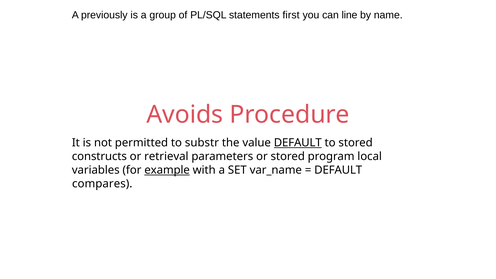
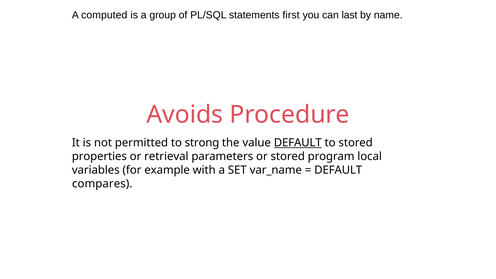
previously: previously -> computed (104, 15)
line: line -> last (350, 15)
substr: substr -> strong (202, 143)
constructs: constructs -> properties (99, 156)
example underline: present -> none (167, 170)
